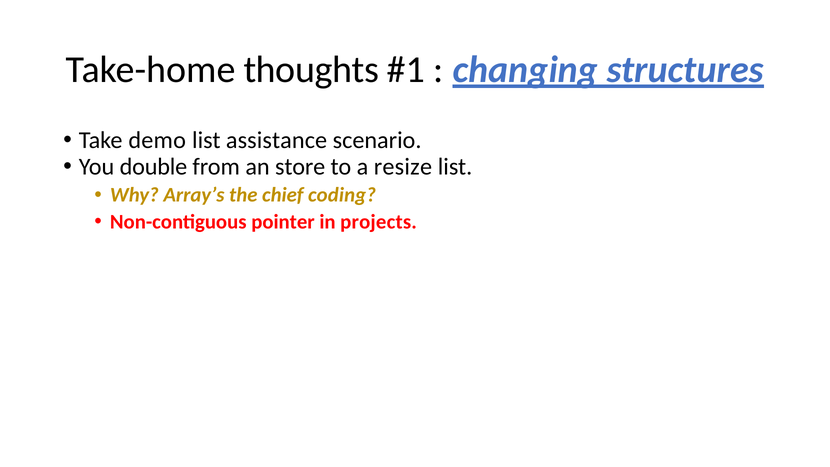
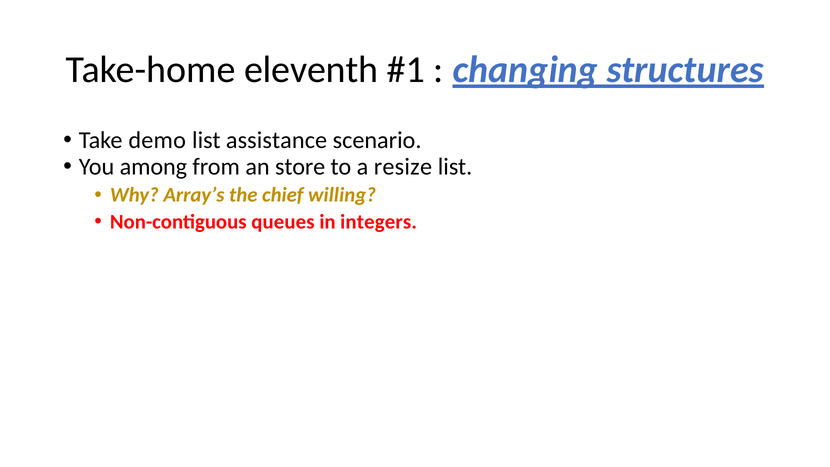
thoughts: thoughts -> eleventh (311, 70)
double: double -> among (153, 166)
coding: coding -> willing (342, 195)
pointer: pointer -> queues (283, 222)
projects: projects -> integers (379, 222)
